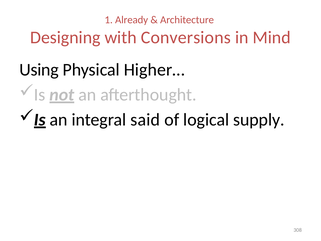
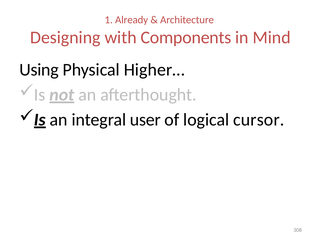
Conversions: Conversions -> Components (186, 37)
said: said -> user (145, 120)
supply: supply -> cursor (259, 120)
